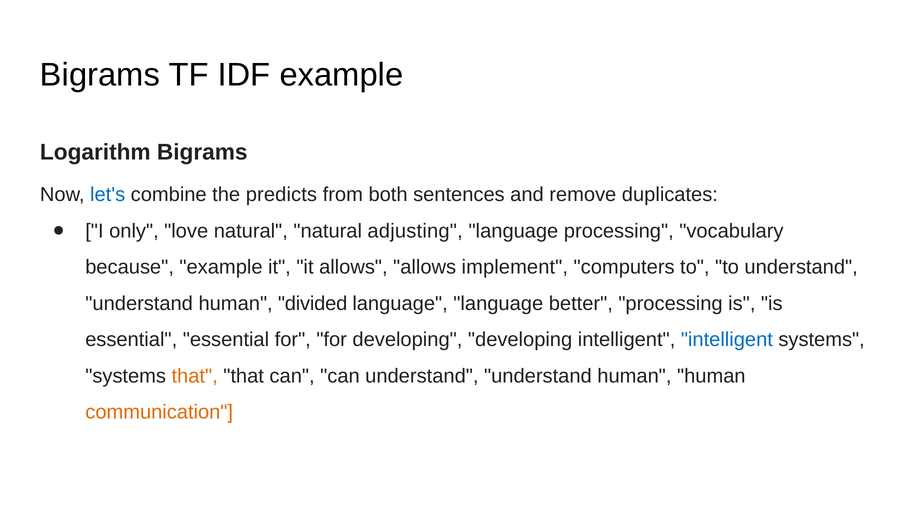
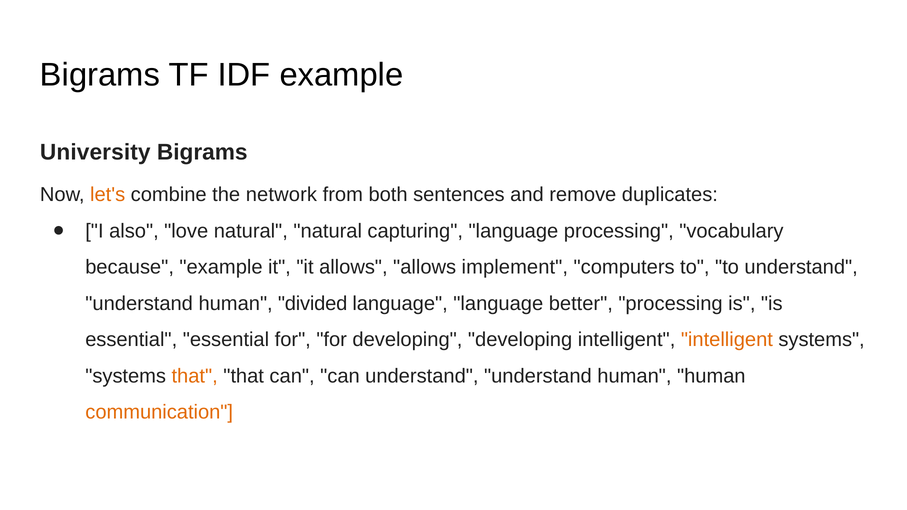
Logarithm: Logarithm -> University (95, 152)
let's colour: blue -> orange (108, 195)
predicts: predicts -> network (281, 195)
only: only -> also (134, 231)
adjusting: adjusting -> capturing (415, 231)
intelligent colour: blue -> orange (727, 340)
